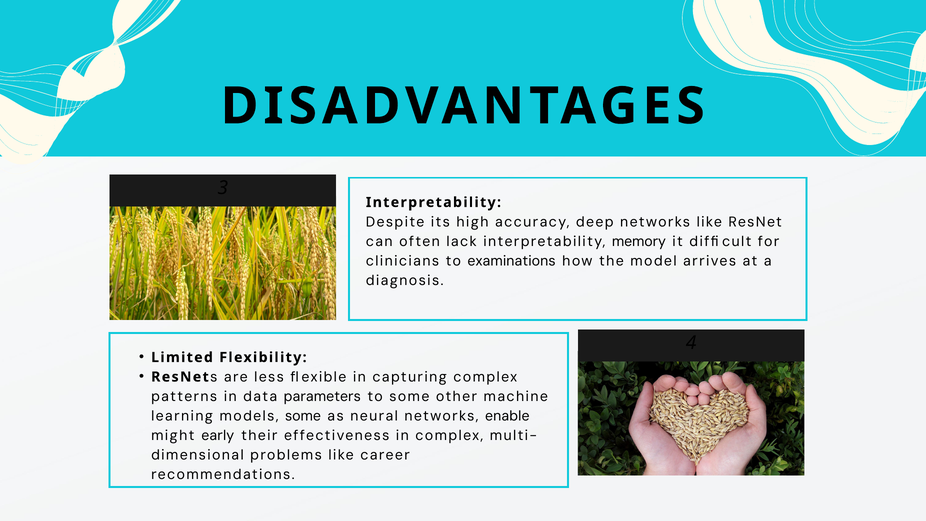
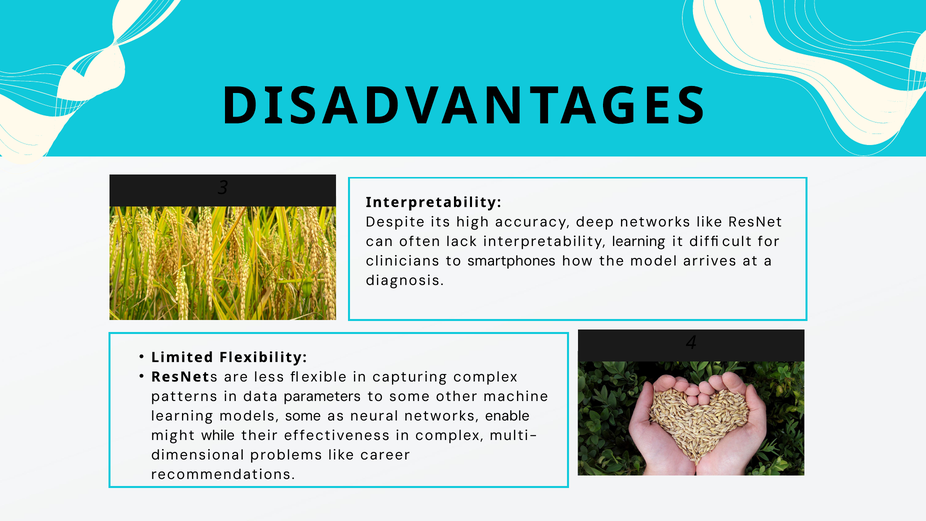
interpretability memory: memory -> learning (639, 241)
examinations: examinations -> smartphones (512, 261)
early: early -> while (218, 435)
